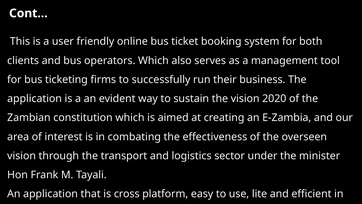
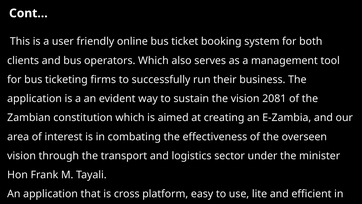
2020: 2020 -> 2081 (274, 98)
